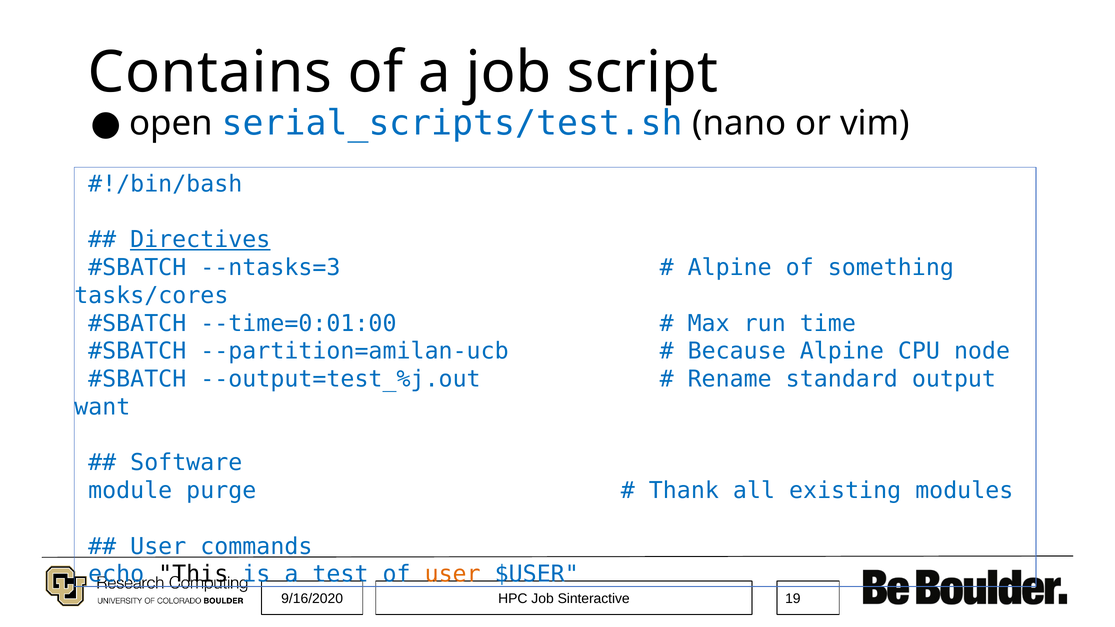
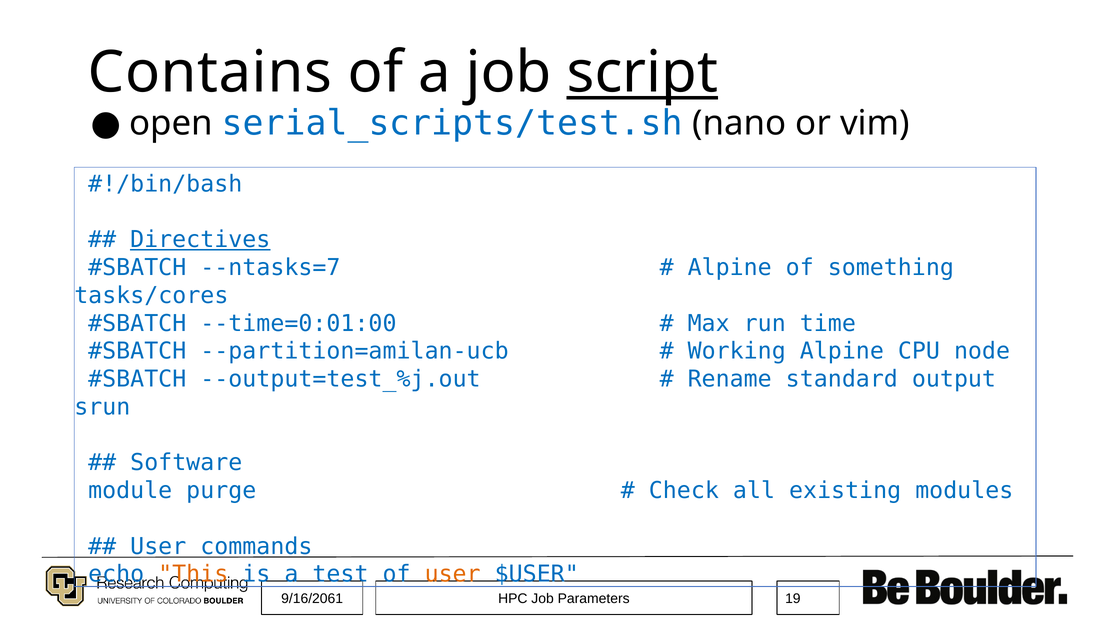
script underline: none -> present (642, 73)
--ntasks=3: --ntasks=3 -> --ntasks=7 (270, 268)
Because: Because -> Working (737, 351)
want: want -> srun (102, 407)
Thank: Thank -> Check (684, 491)
This colour: black -> orange (193, 574)
9/16/2020: 9/16/2020 -> 9/16/2061 (312, 599)
Sinteractive: Sinteractive -> Parameters (594, 599)
